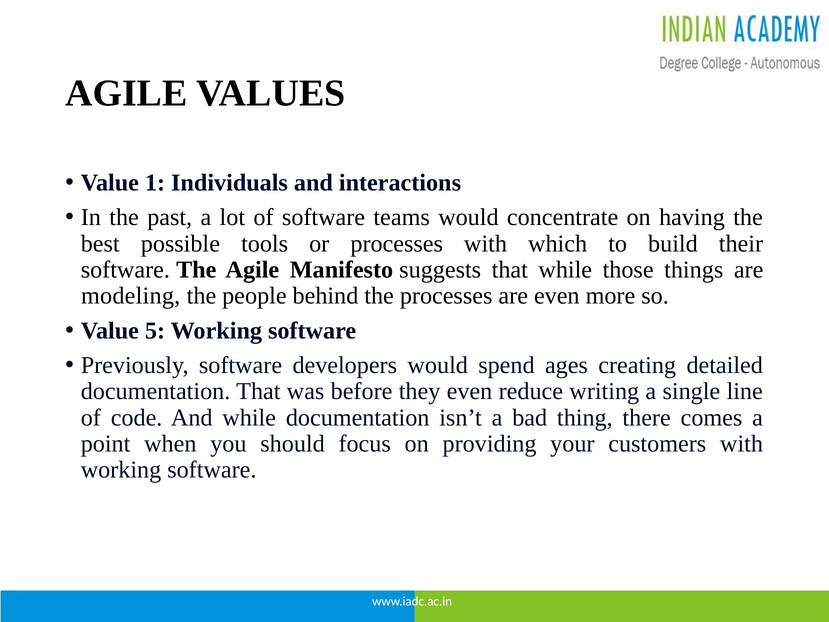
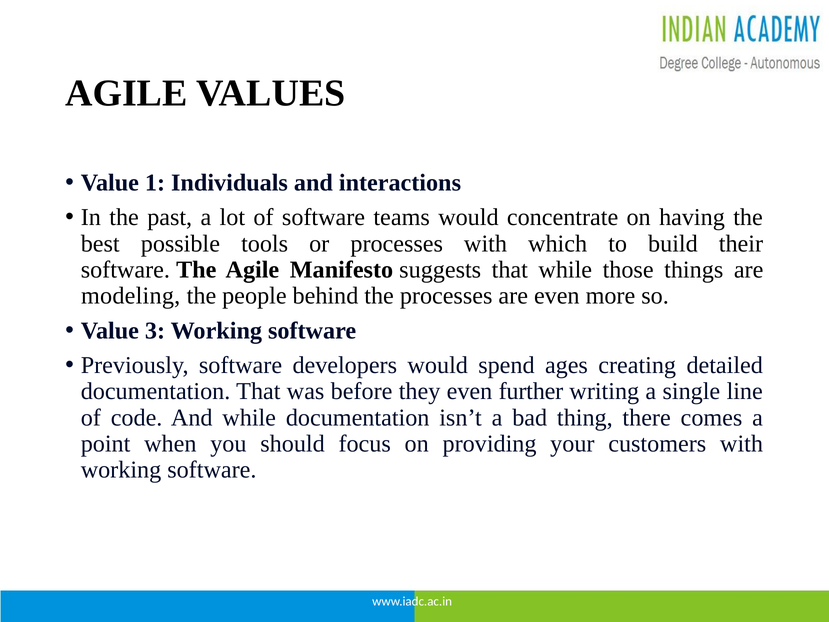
5: 5 -> 3 (155, 330)
reduce: reduce -> further (531, 391)
